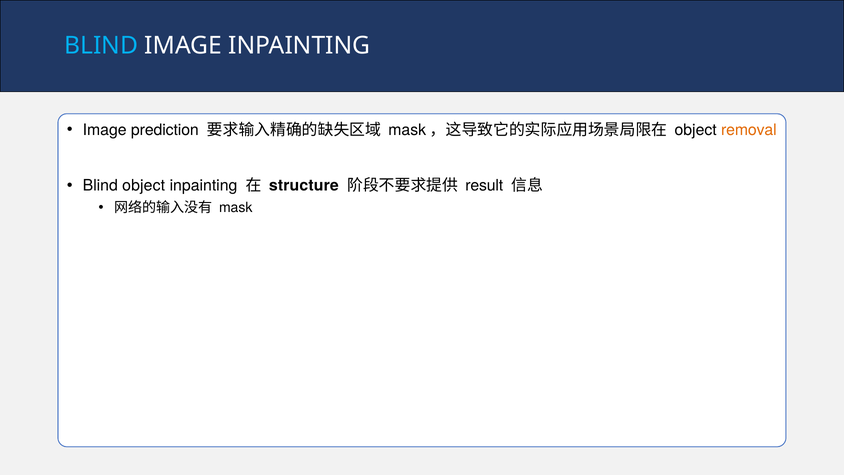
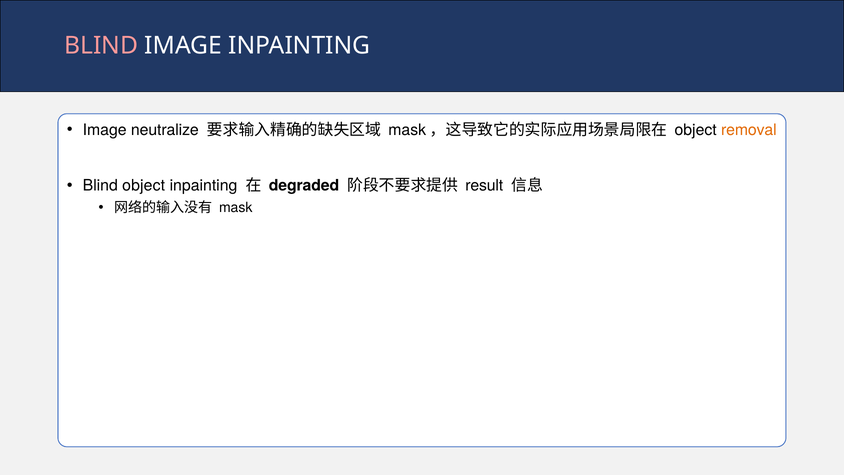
BLIND colour: light blue -> pink (101, 46)
prediction: prediction -> neutralize (165, 130)
structure: structure -> degraded (304, 186)
